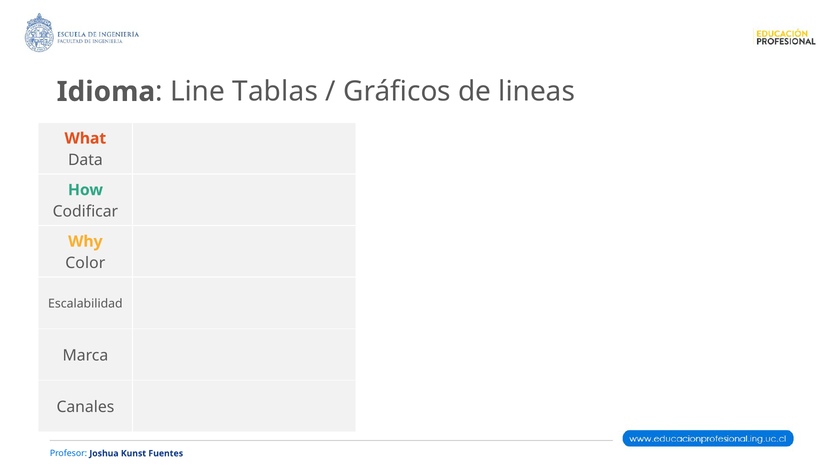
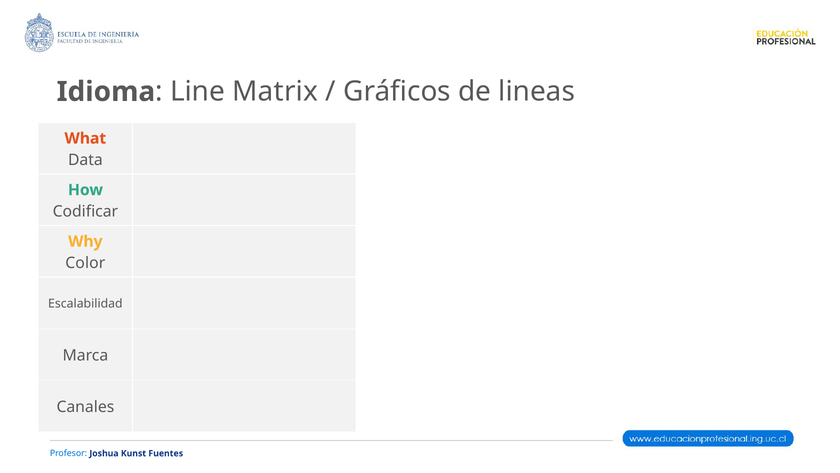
Tablas: Tablas -> Matrix (275, 92)
